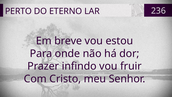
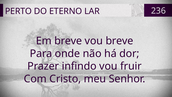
vou estou: estou -> breve (119, 41)
